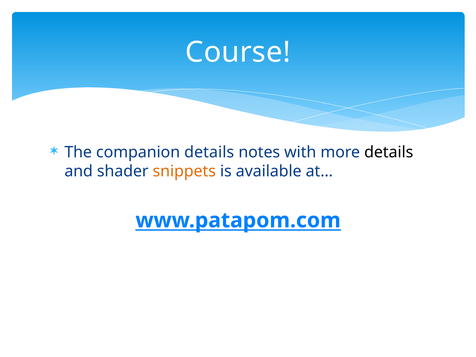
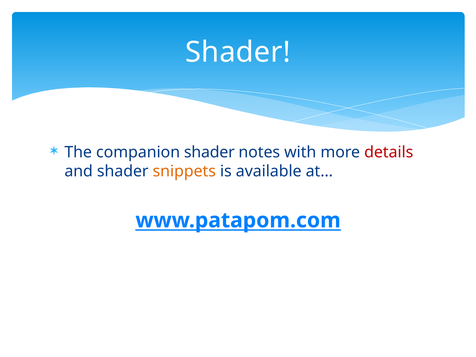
Course: Course -> Shader (238, 52)
companion details: details -> shader (209, 152)
details colour: black -> red (389, 152)
